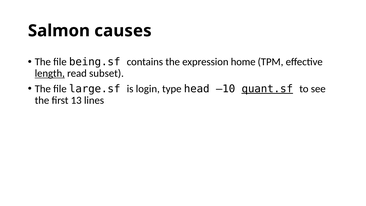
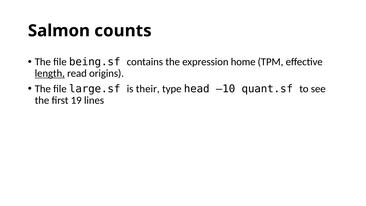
causes: causes -> counts (123, 31)
subset: subset -> origins (107, 73)
login: login -> their (148, 89)
quant.sf underline: present -> none (267, 89)
13: 13 -> 19 (76, 100)
